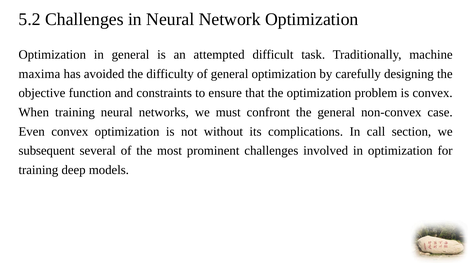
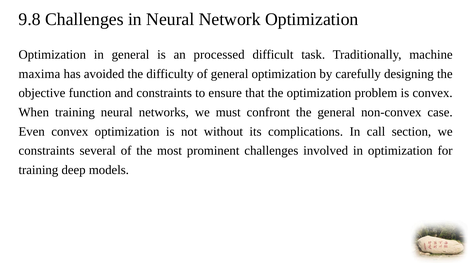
5.2: 5.2 -> 9.8 (30, 19)
attempted: attempted -> processed (219, 55)
subsequent: subsequent -> constraints (47, 150)
